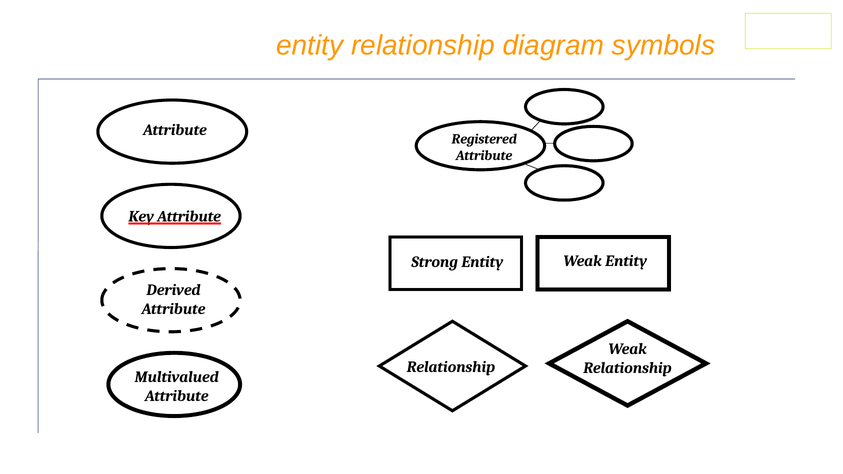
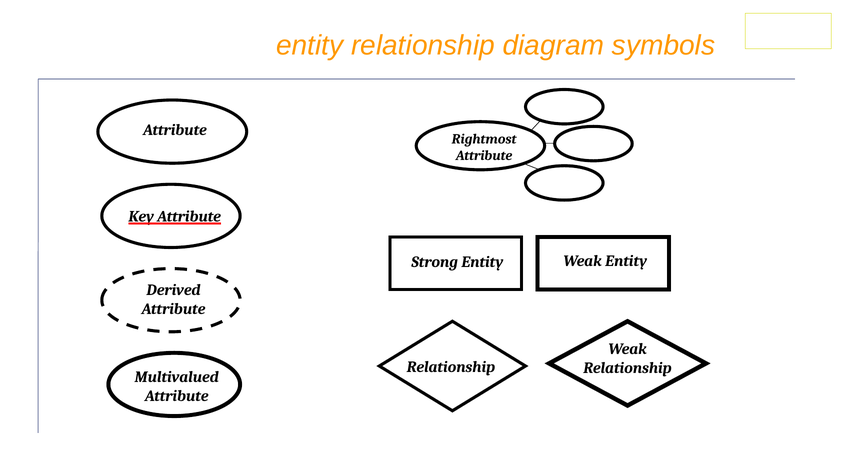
Registered: Registered -> Rightmost (484, 139)
